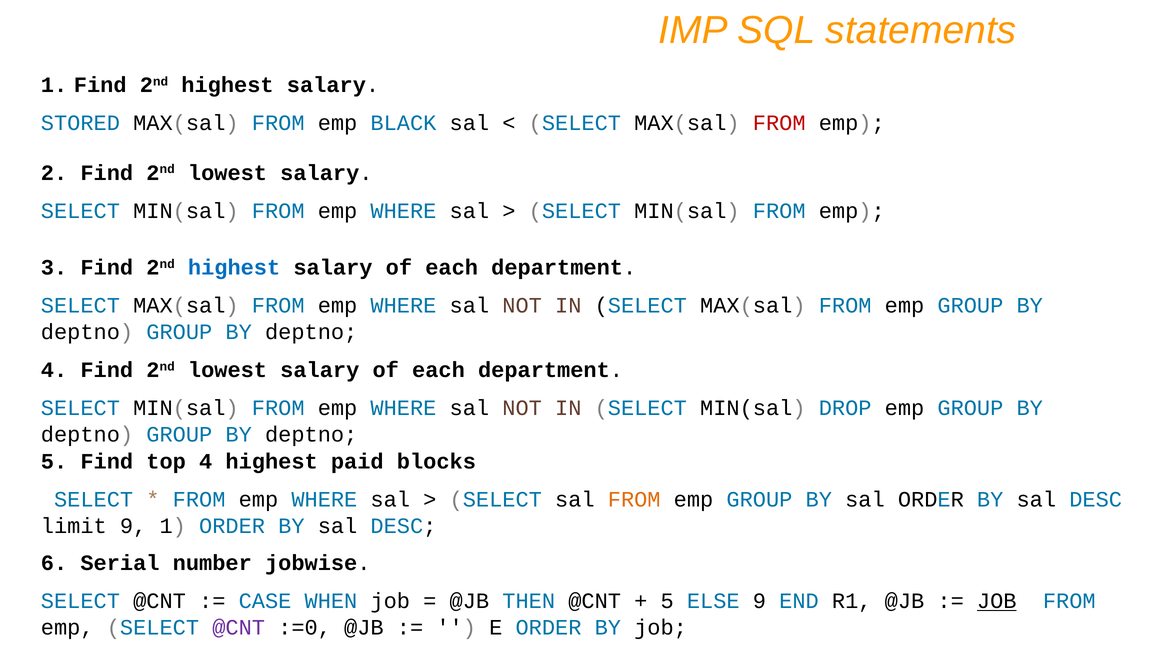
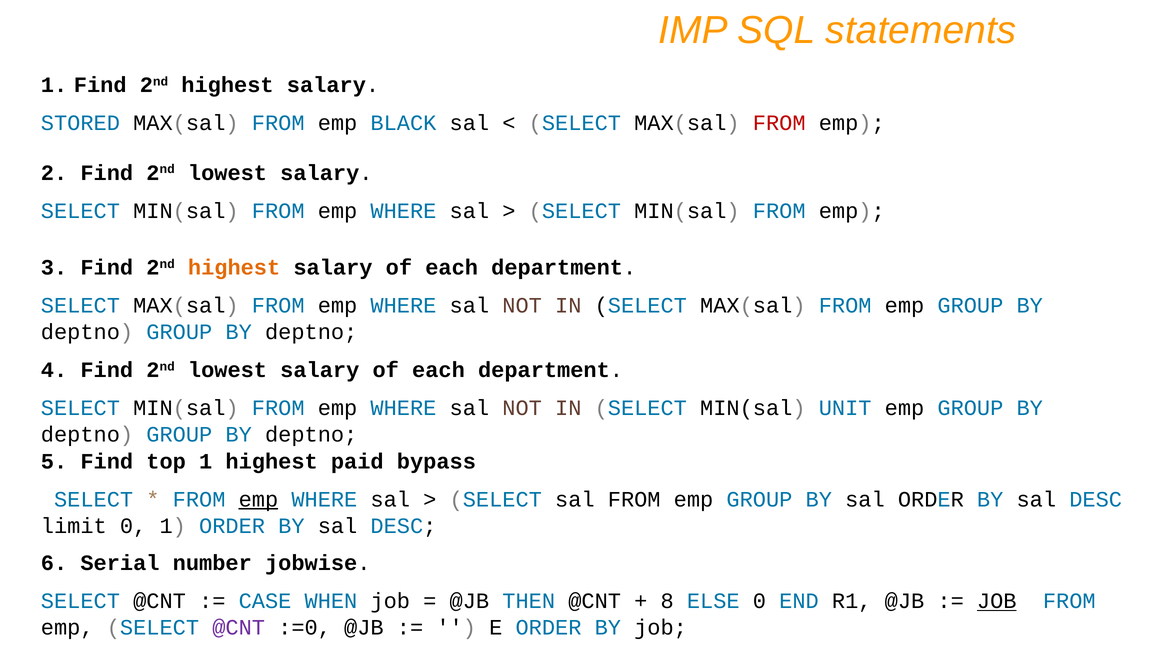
highest colour: blue -> orange (234, 268)
DROP: DROP -> UNIT (845, 408)
top 4: 4 -> 1 (206, 462)
blocks: blocks -> bypass (436, 462)
emp underline: none -> present (258, 500)
FROM colour: orange -> black (634, 500)
limit 9: 9 -> 0 (133, 526)
5: 5 -> 8 (667, 601)
ELSE 9: 9 -> 0 (759, 601)
